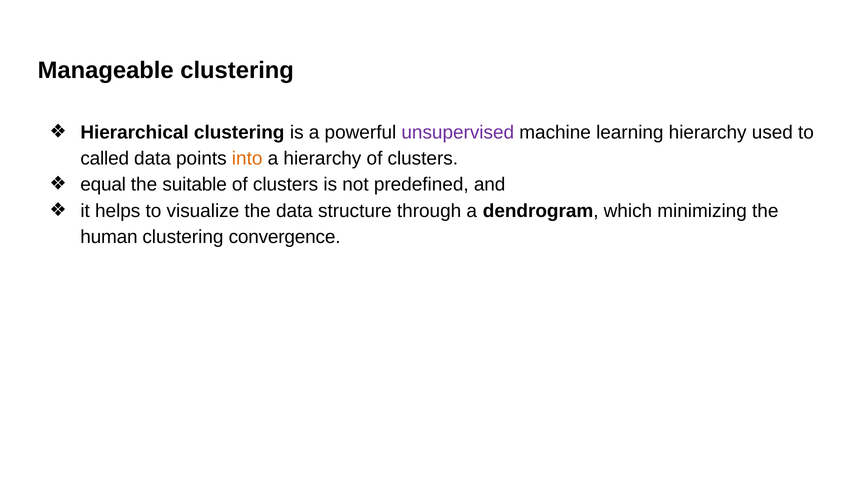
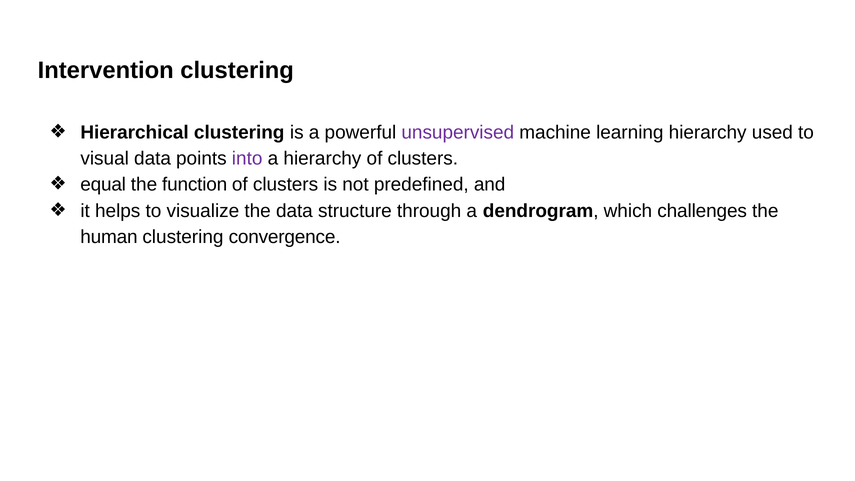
Manageable: Manageable -> Intervention (106, 70)
called: called -> visual (105, 159)
into colour: orange -> purple (247, 159)
suitable: suitable -> function (195, 185)
minimizing: minimizing -> challenges (702, 211)
